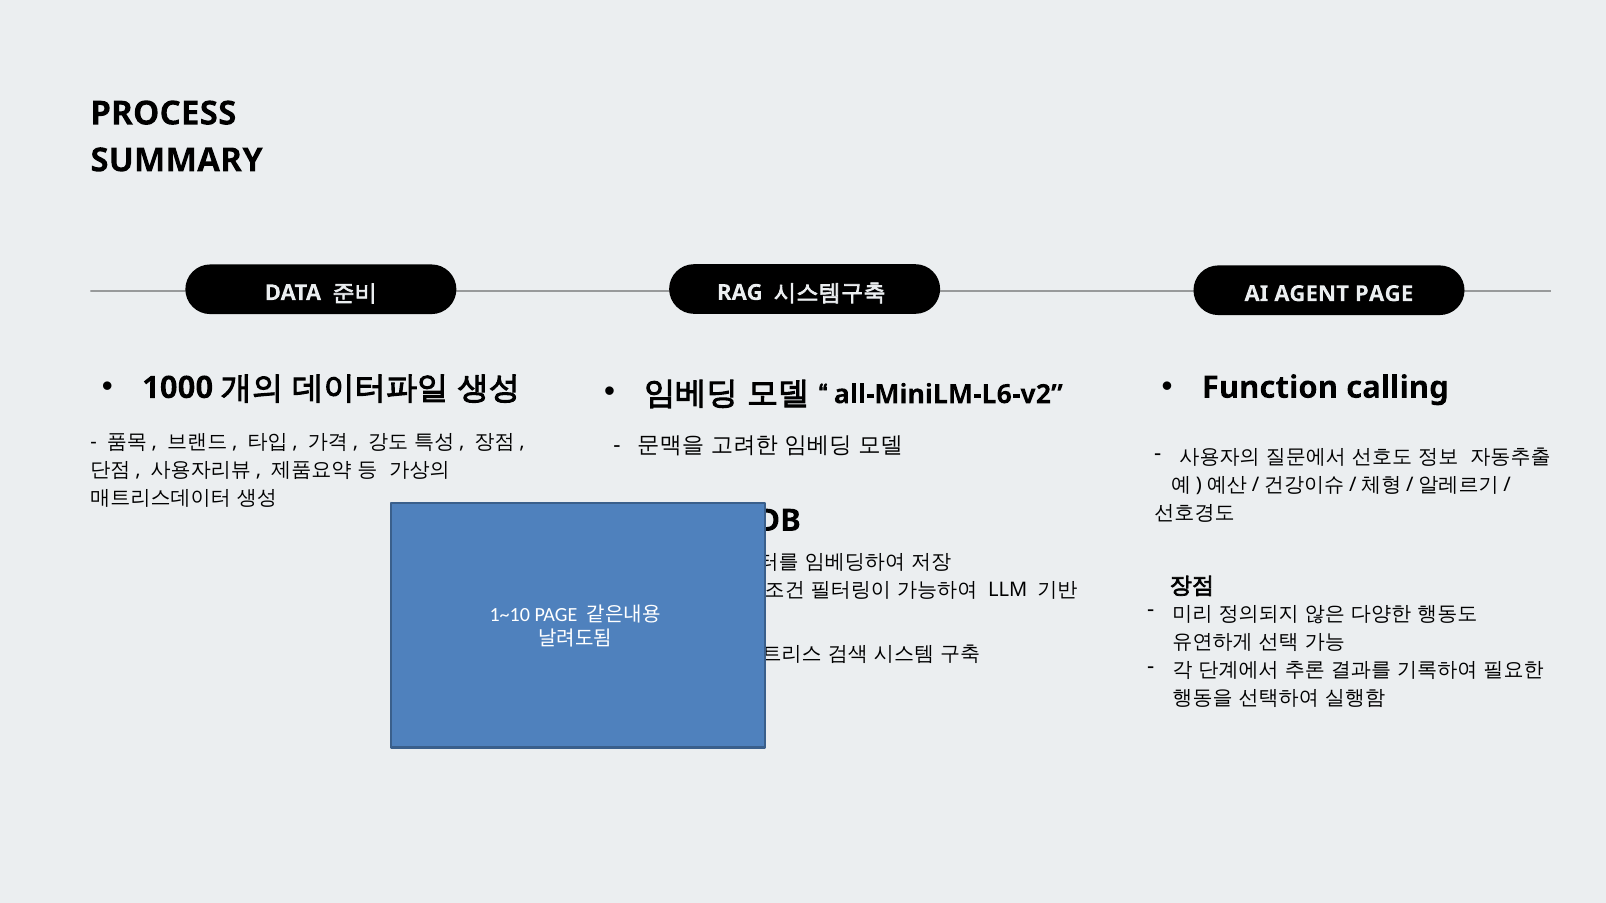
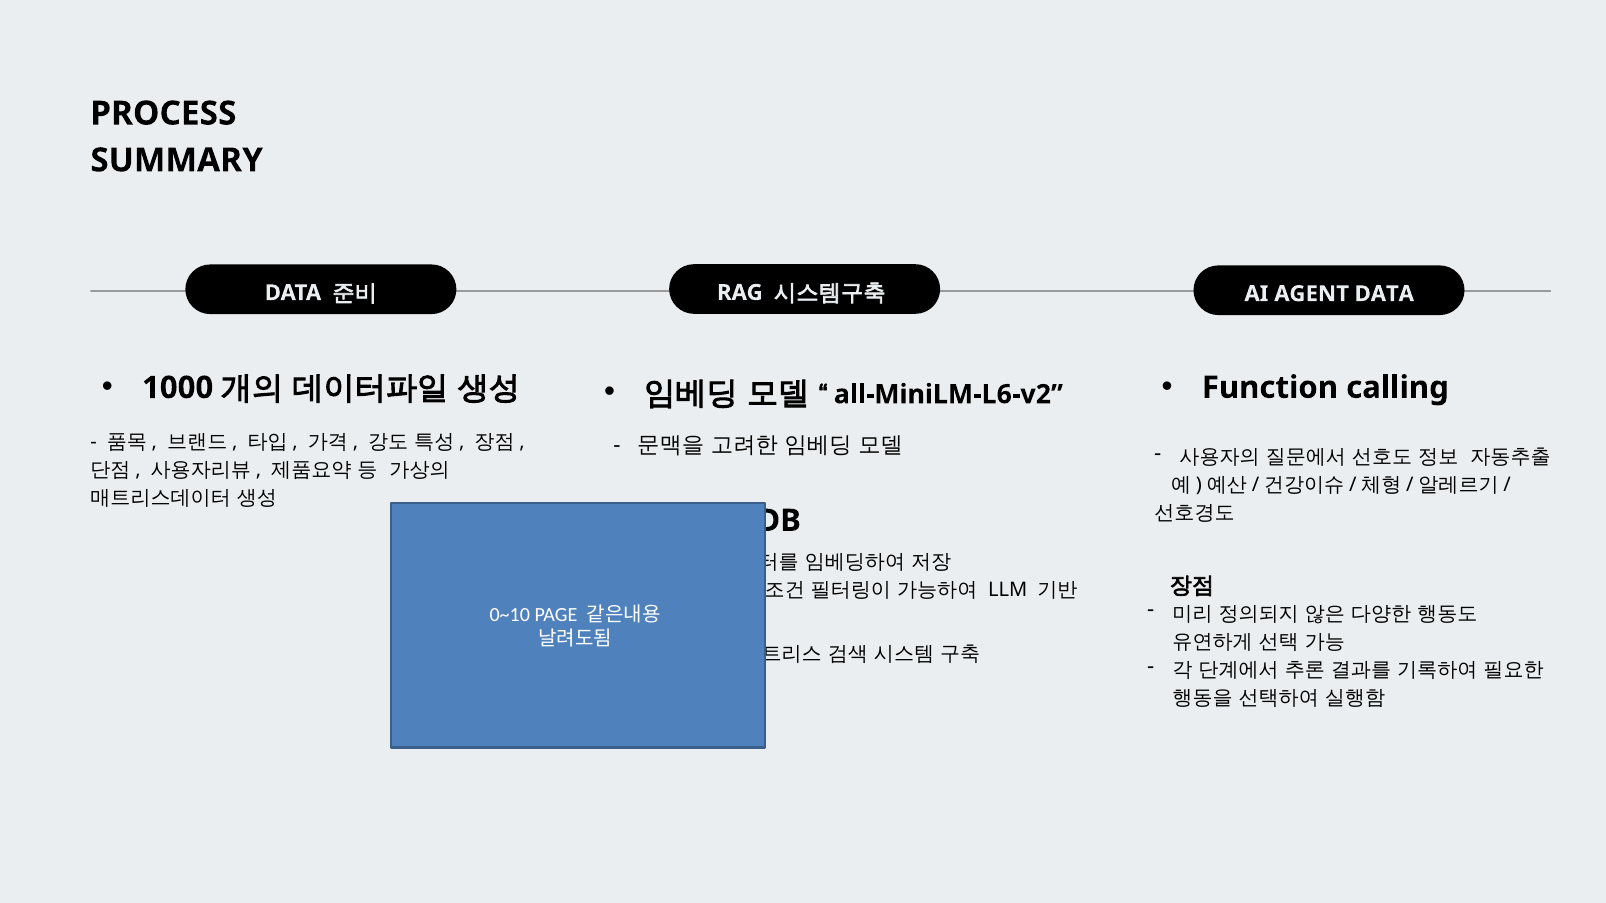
AGENT PAGE: PAGE -> DATA (1384, 294)
1~10: 1~10 -> 0~10 (510, 615)
